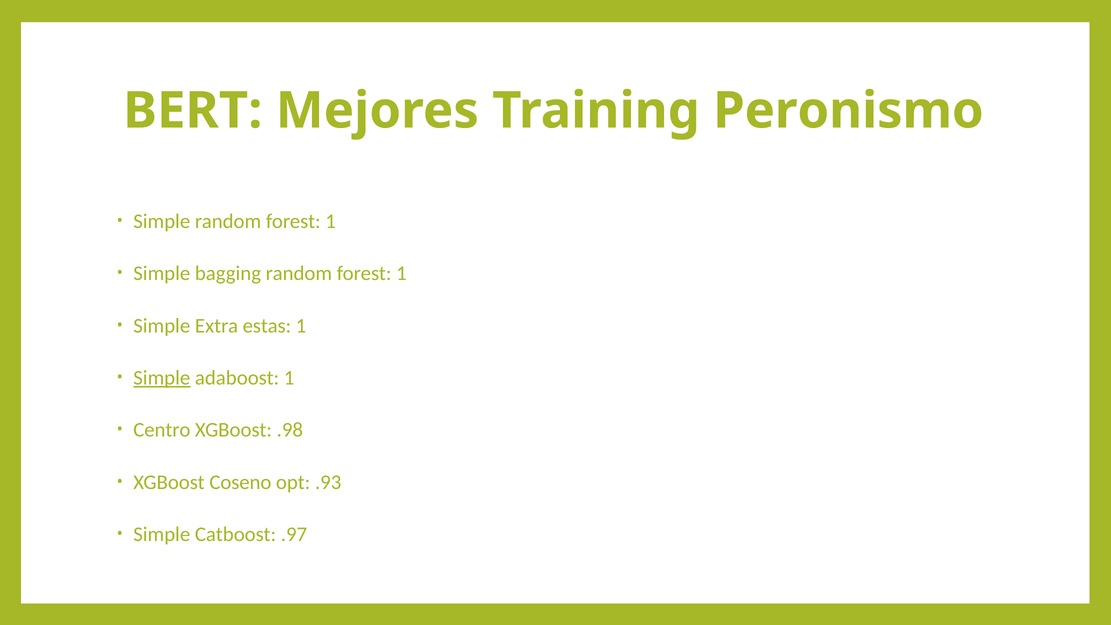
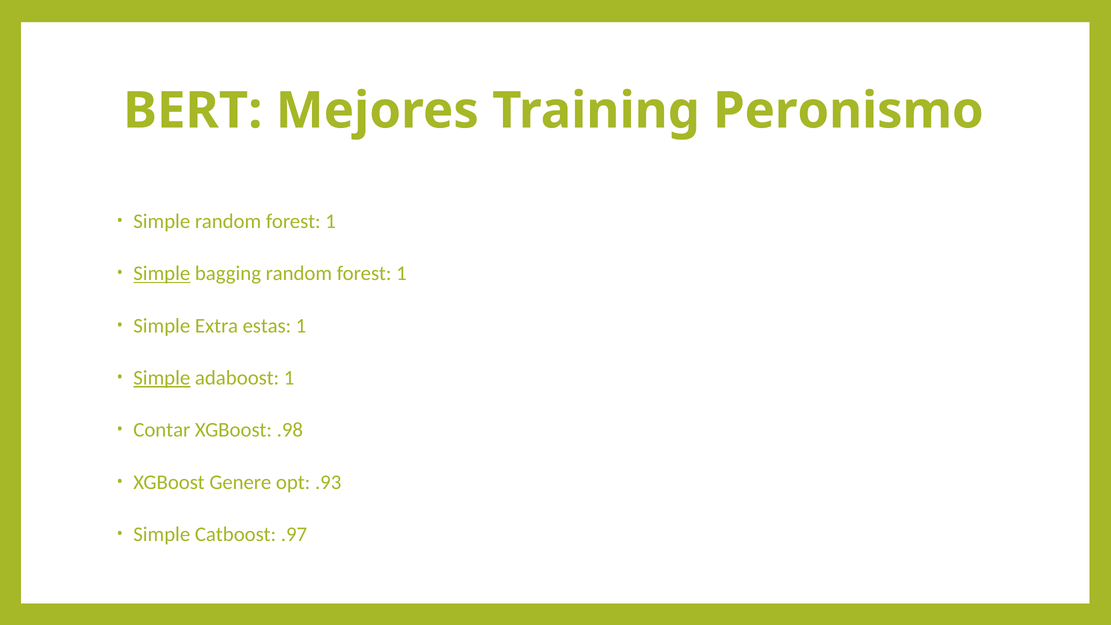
Simple underline: none -> present (162, 273)
Centro: Centro -> Contar (162, 430)
Coseno: Coseno -> Genere (240, 482)
